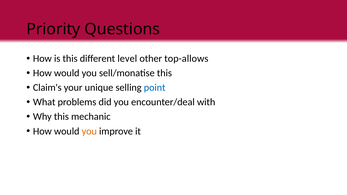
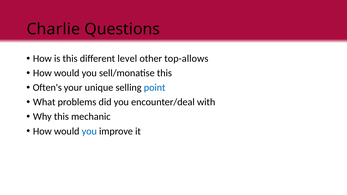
Priority: Priority -> Charlie (53, 29)
Claim's: Claim's -> Often's (47, 88)
you colour: orange -> blue (89, 131)
